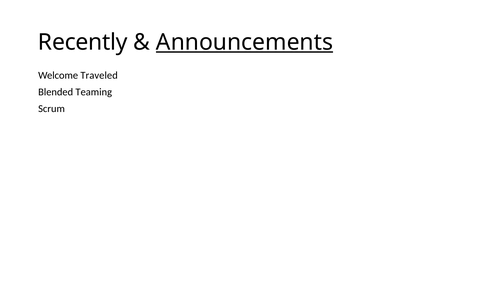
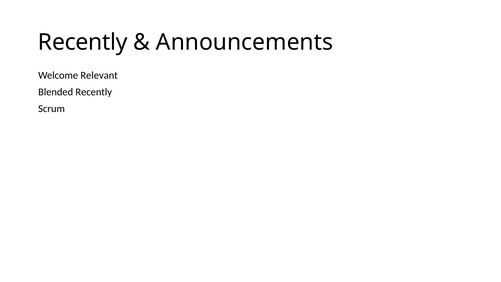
Announcements underline: present -> none (245, 42)
Traveled: Traveled -> Relevant (99, 75)
Blended Teaming: Teaming -> Recently (94, 92)
